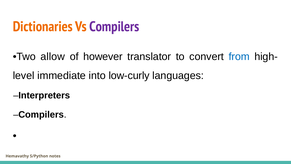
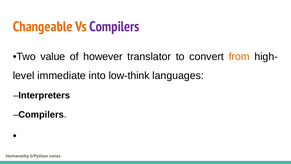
Dictionaries: Dictionaries -> Changeable (43, 27)
allow: allow -> value (53, 57)
from colour: blue -> orange (239, 57)
low-curly: low-curly -> low-think (129, 75)
